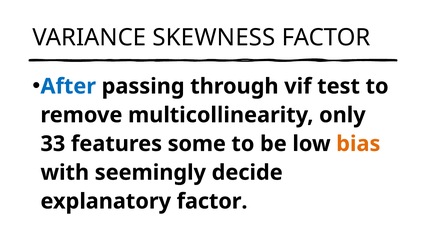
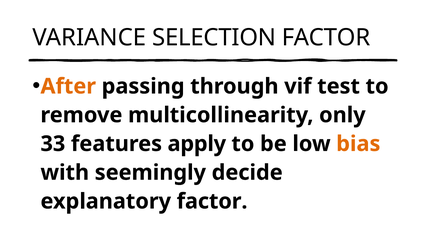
SKEWNESS: SKEWNESS -> SELECTION (214, 38)
After colour: blue -> orange (68, 86)
some: some -> apply (197, 144)
